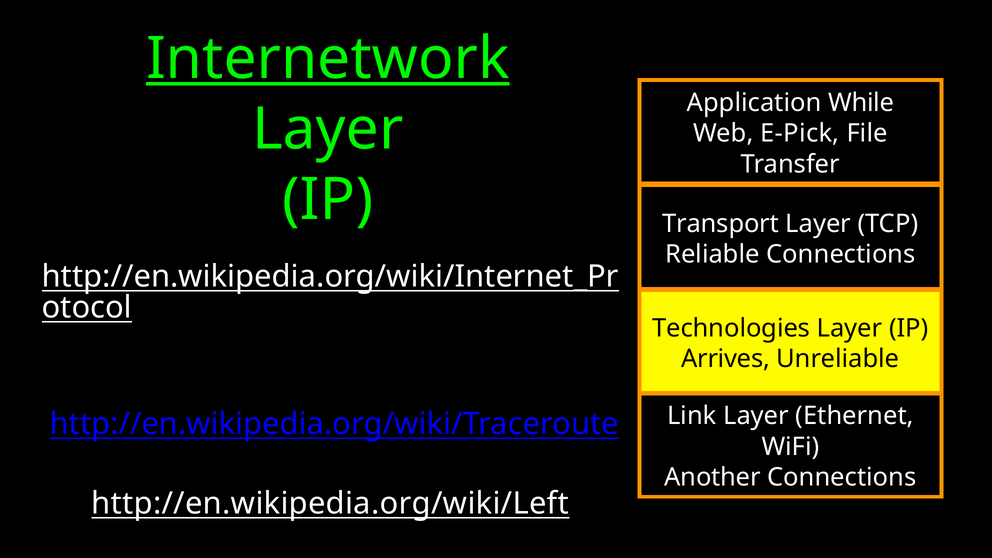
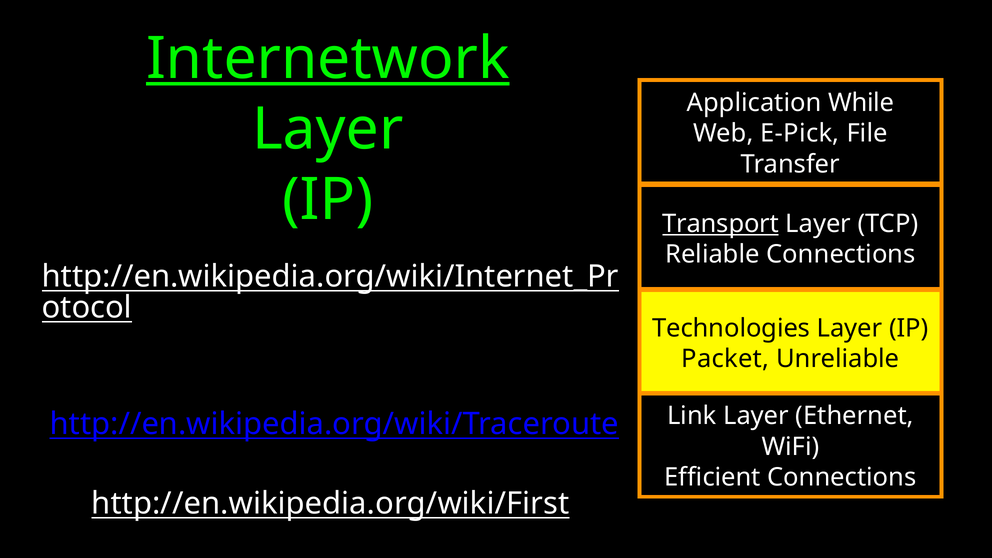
Transport underline: none -> present (721, 224)
Arrives: Arrives -> Packet (725, 359)
Another: Another -> Efficient (712, 477)
http://en.wikipedia.org/wiki/Left: http://en.wikipedia.org/wiki/Left -> http://en.wikipedia.org/wiki/First (330, 504)
